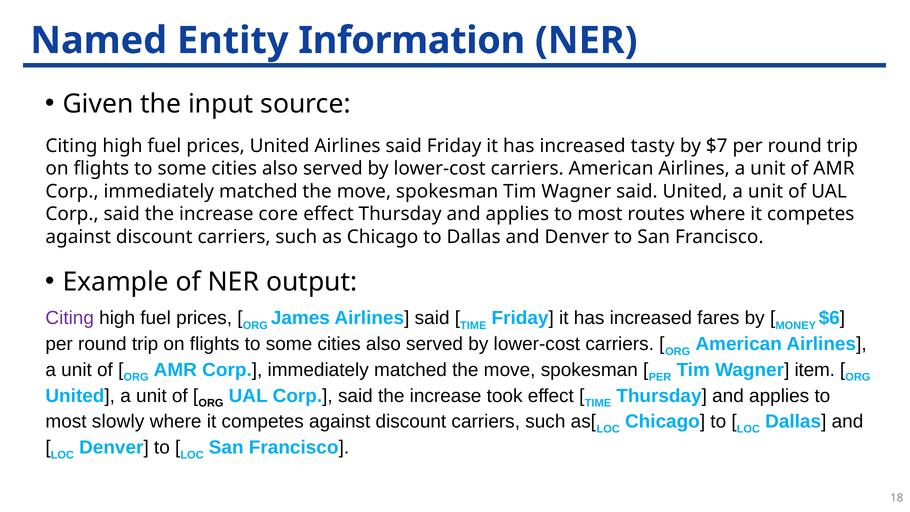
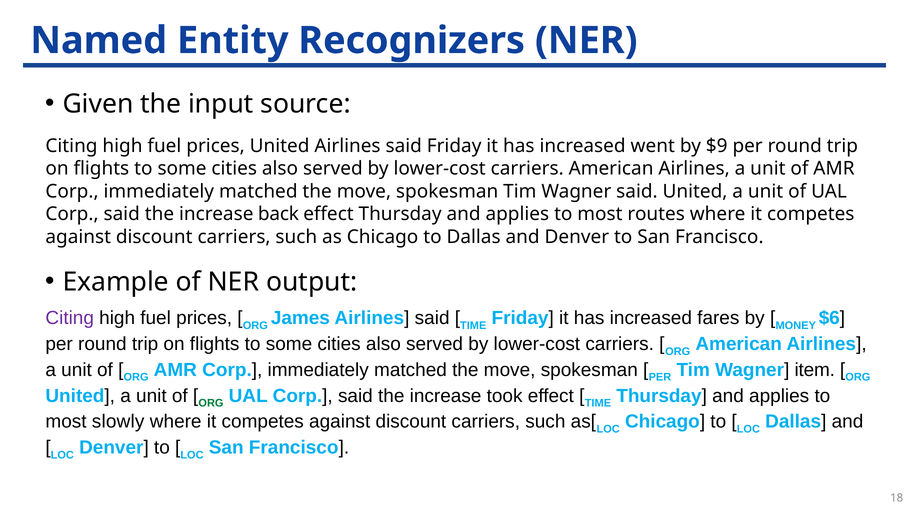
Information: Information -> Recognizers (412, 41)
tasty: tasty -> went (653, 146)
$7: $7 -> $9 (717, 146)
core: core -> back (278, 214)
ORG colour: black -> green (211, 403)
